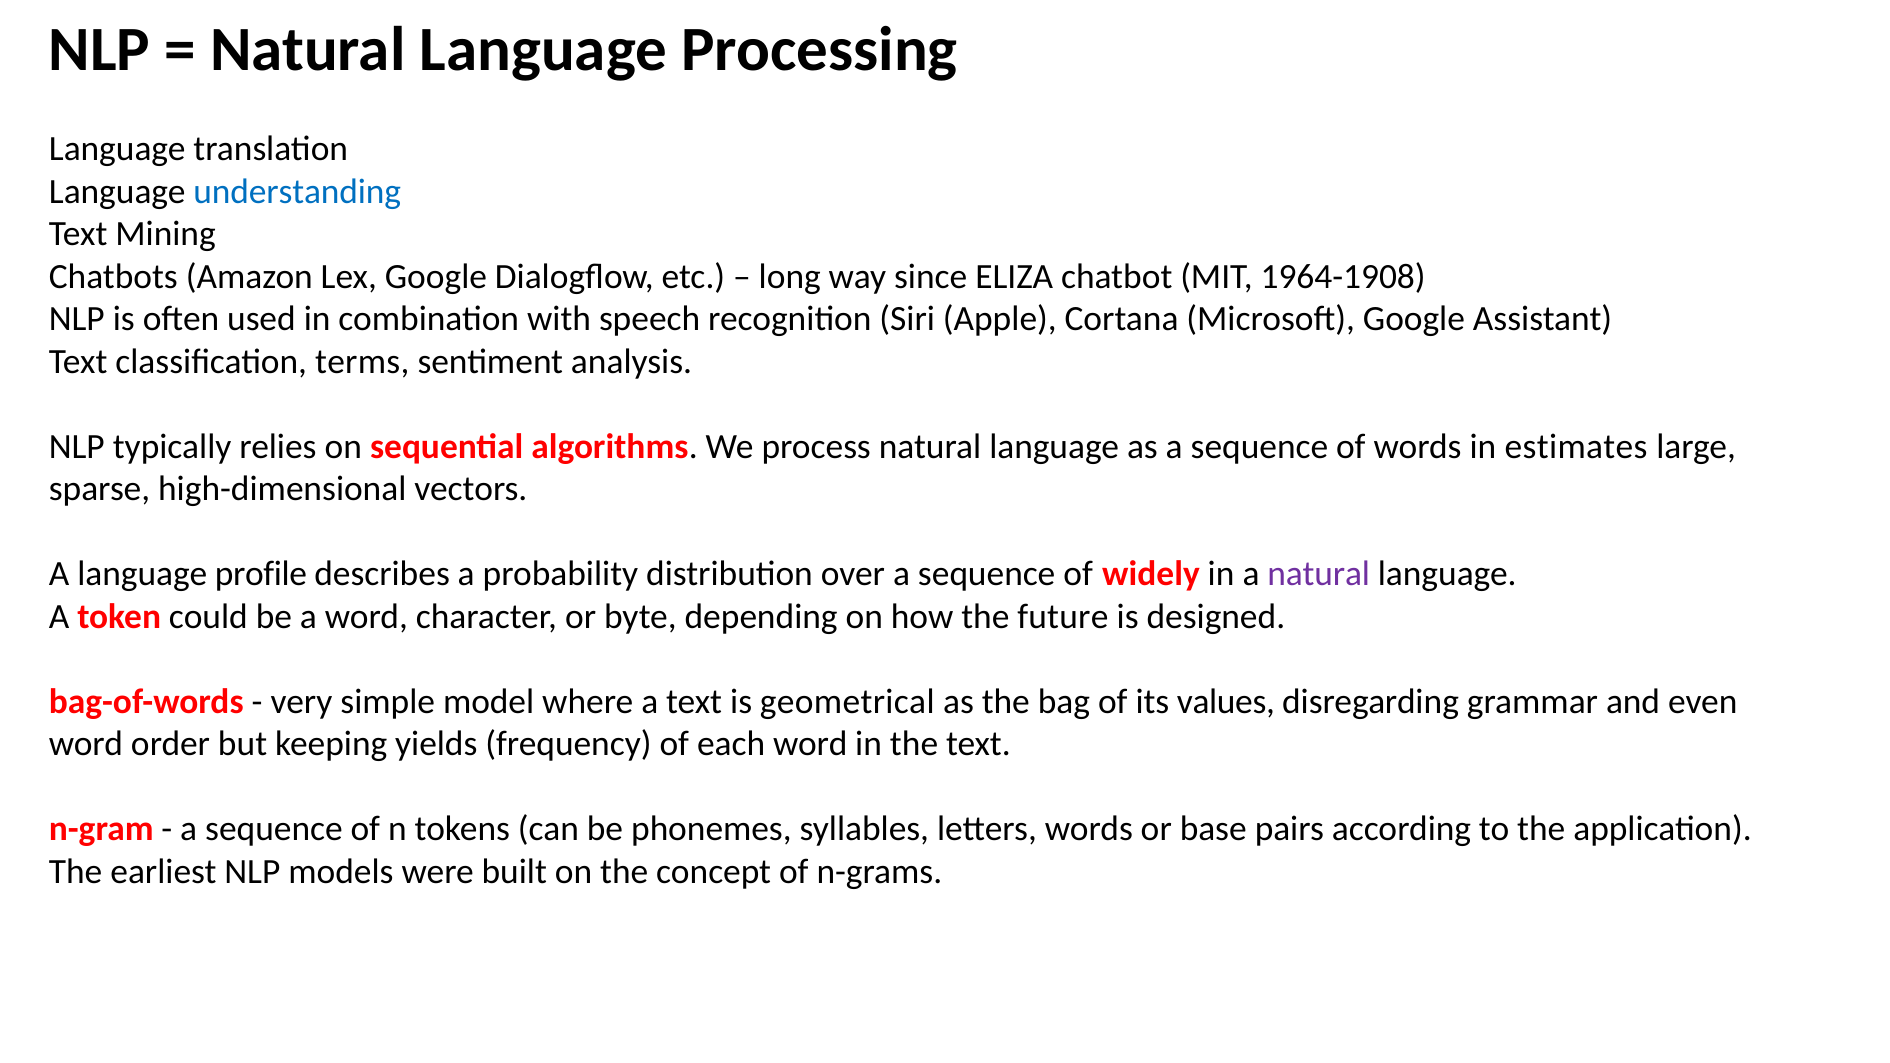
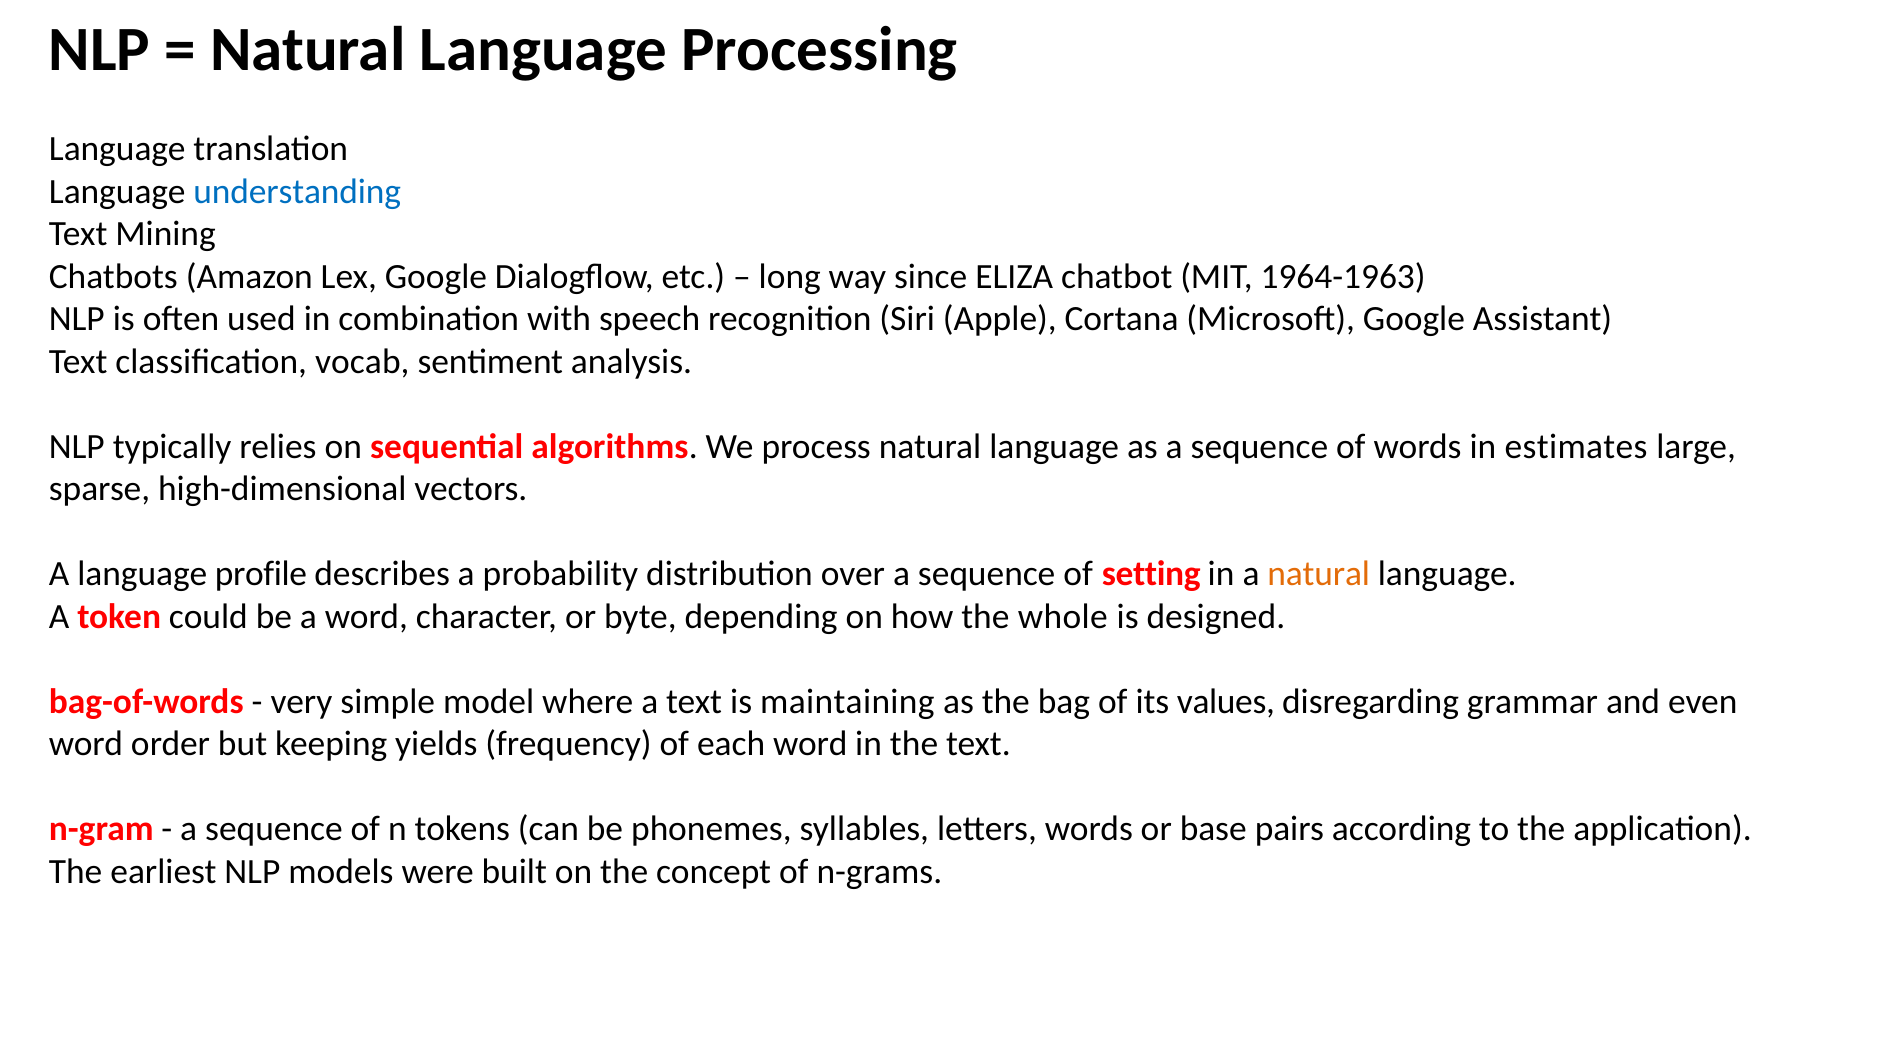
1964-1908: 1964-1908 -> 1964-1963 (1343, 276)
terms: terms -> vocab (362, 362)
widely: widely -> setting (1151, 574)
natural colour: purple -> orange (1319, 574)
future: future -> whole (1063, 617)
geometrical: geometrical -> maintaining (847, 702)
